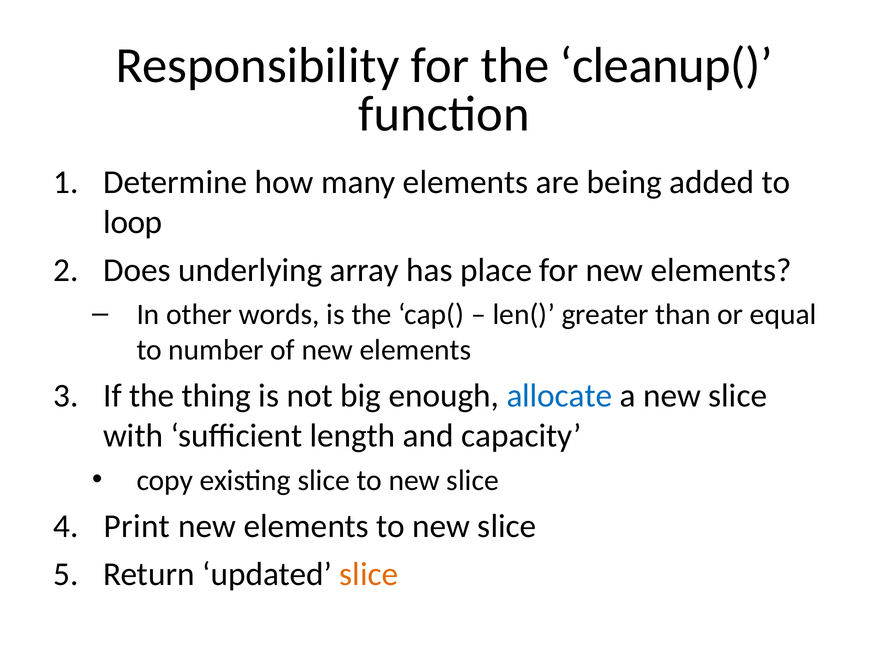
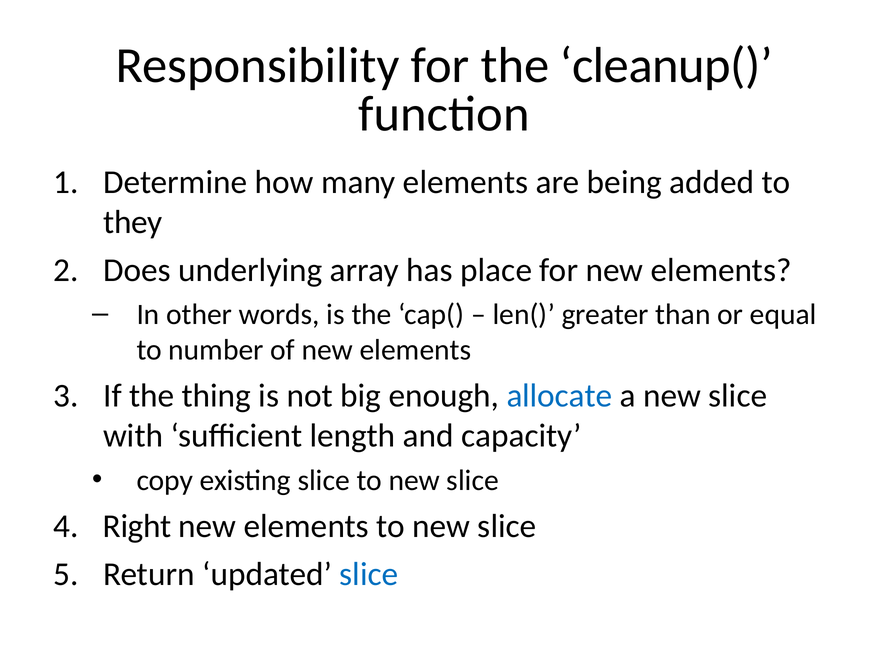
loop: loop -> they (133, 222)
Print: Print -> Right (137, 526)
slice colour: orange -> blue (369, 574)
